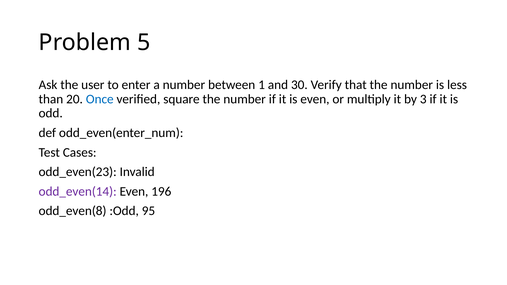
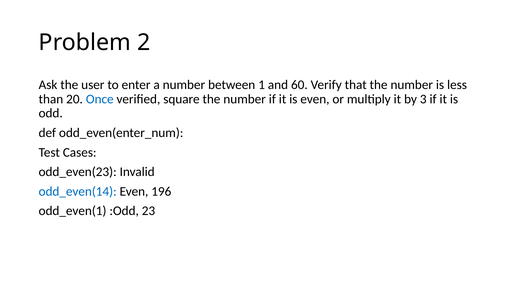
5: 5 -> 2 (144, 43)
30: 30 -> 60 (299, 85)
odd_even(14 colour: purple -> blue (78, 192)
odd_even(8: odd_even(8 -> odd_even(1 (73, 211)
95: 95 -> 23 (148, 211)
